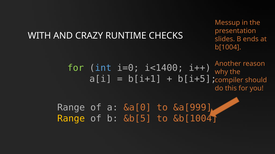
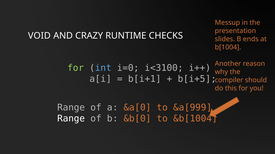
WITH: WITH -> VOID (39, 36)
i<1400: i<1400 -> i<3100 (164, 68)
Range colour: yellow -> white (71, 119)
&b[5: &b[5 -> &b[0 (137, 119)
